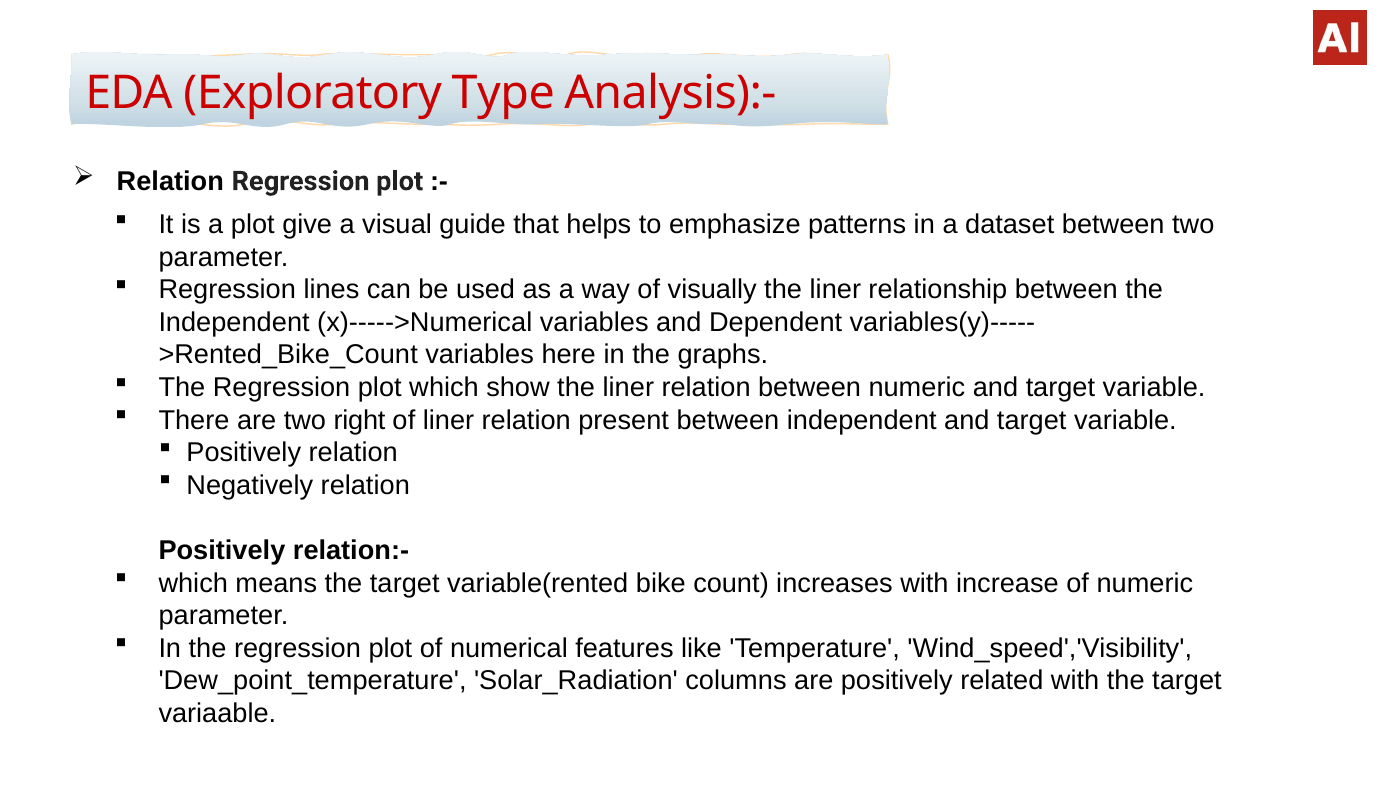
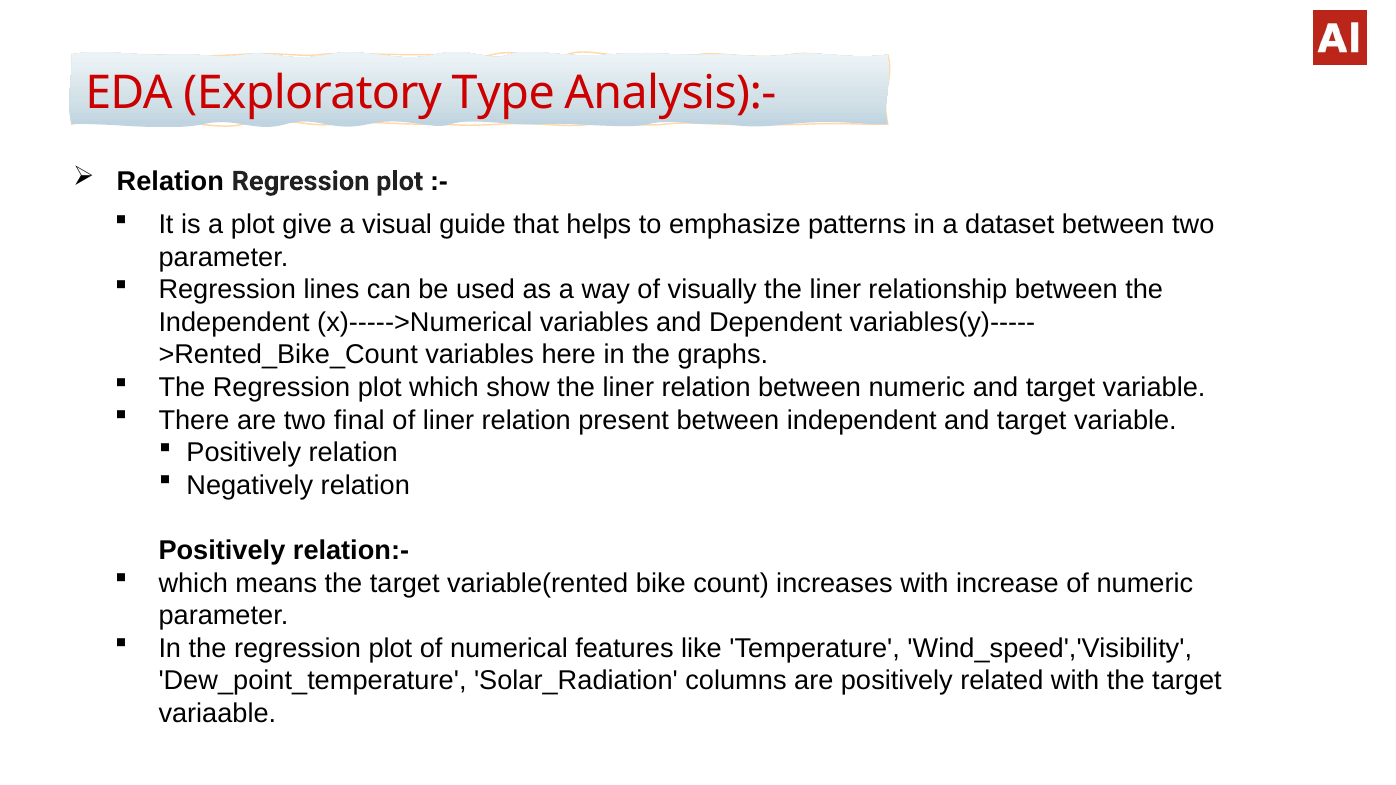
right: right -> final (359, 420)
